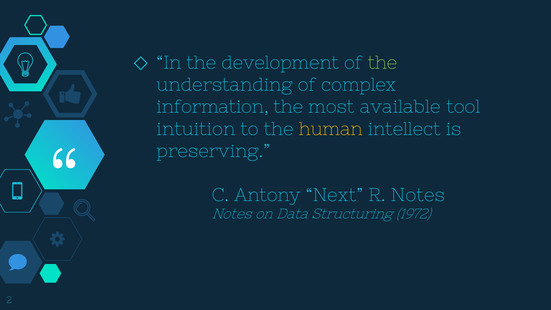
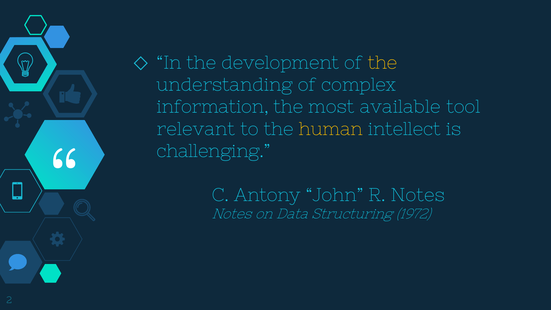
the colour: light green -> yellow (383, 63)
intuition: intuition -> relevant (196, 129)
preserving: preserving -> challenging (213, 151)
Next: Next -> John (335, 195)
